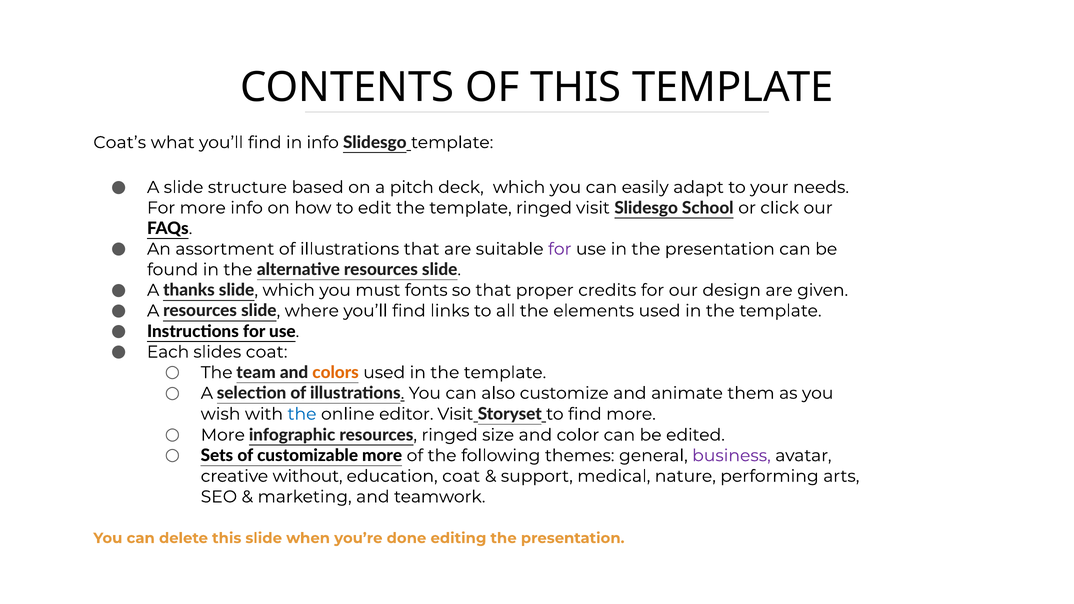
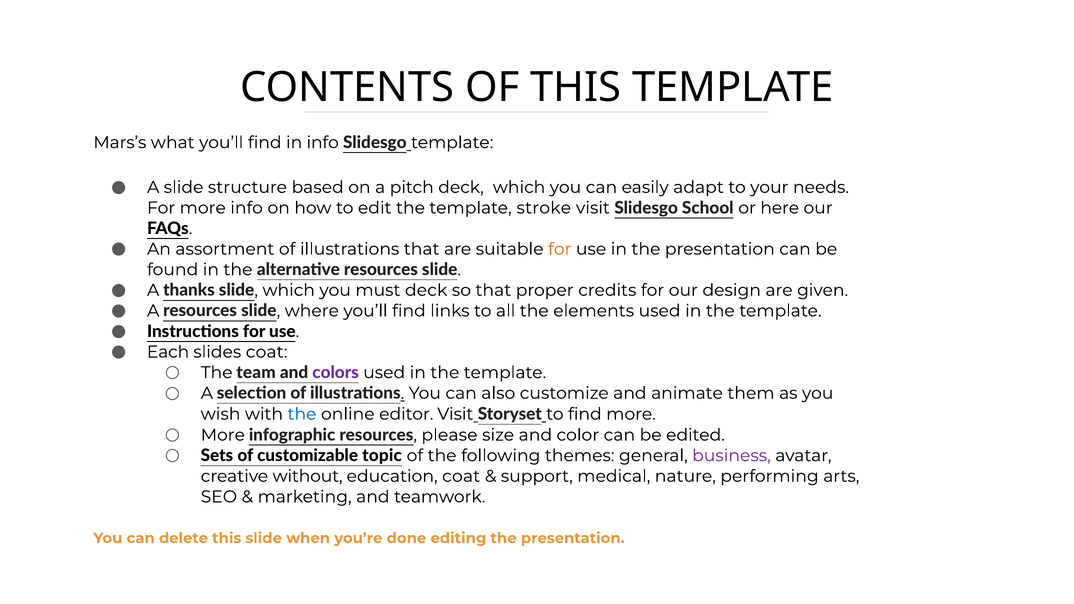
Coat’s: Coat’s -> Mars’s (120, 143)
template ringed: ringed -> stroke (544, 208)
click: click -> here (780, 208)
for colour: purple -> orange (560, 249)
must fonts: fonts -> deck (426, 290)
colors colour: orange -> purple (336, 373)
resources ringed: ringed -> please (449, 435)
customizable more: more -> topic (382, 456)
